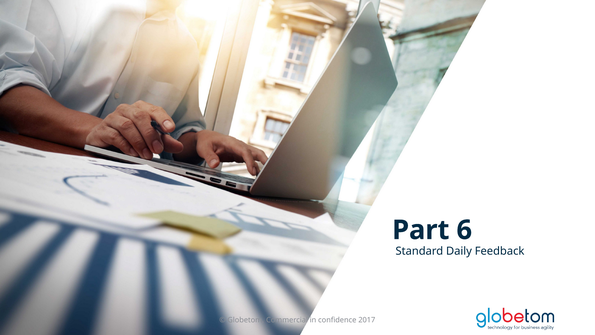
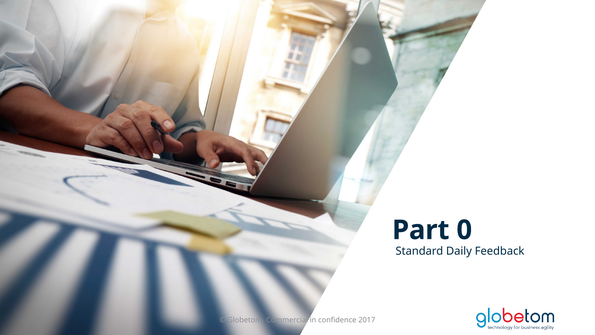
6: 6 -> 0 (464, 230)
